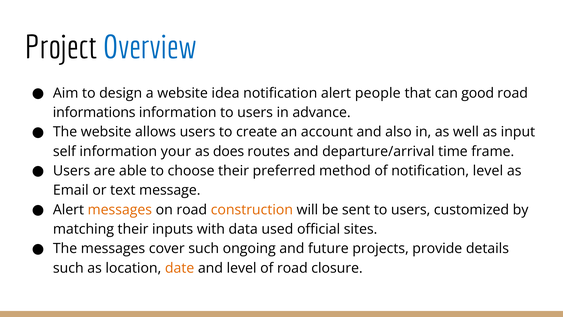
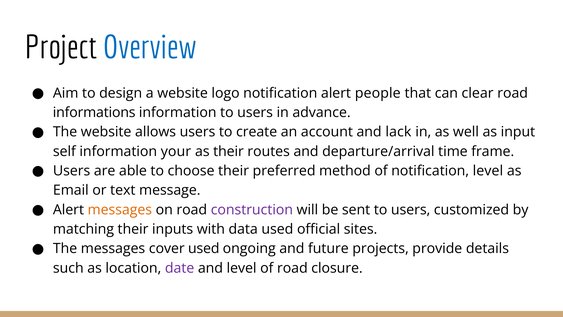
idea: idea -> logo (226, 93)
good: good -> clear (478, 93)
also: also -> lack (398, 132)
as does: does -> their (228, 151)
construction colour: orange -> purple (252, 210)
cover such: such -> used (204, 248)
date colour: orange -> purple (180, 268)
